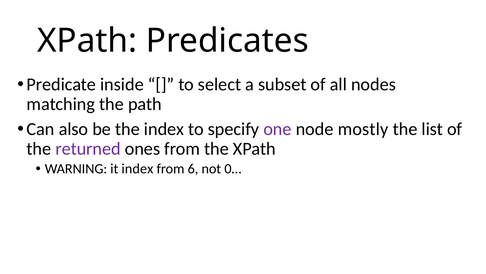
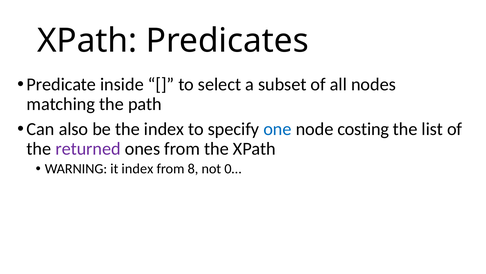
one colour: purple -> blue (277, 129)
mostly: mostly -> costing (363, 129)
6: 6 -> 8 (193, 169)
